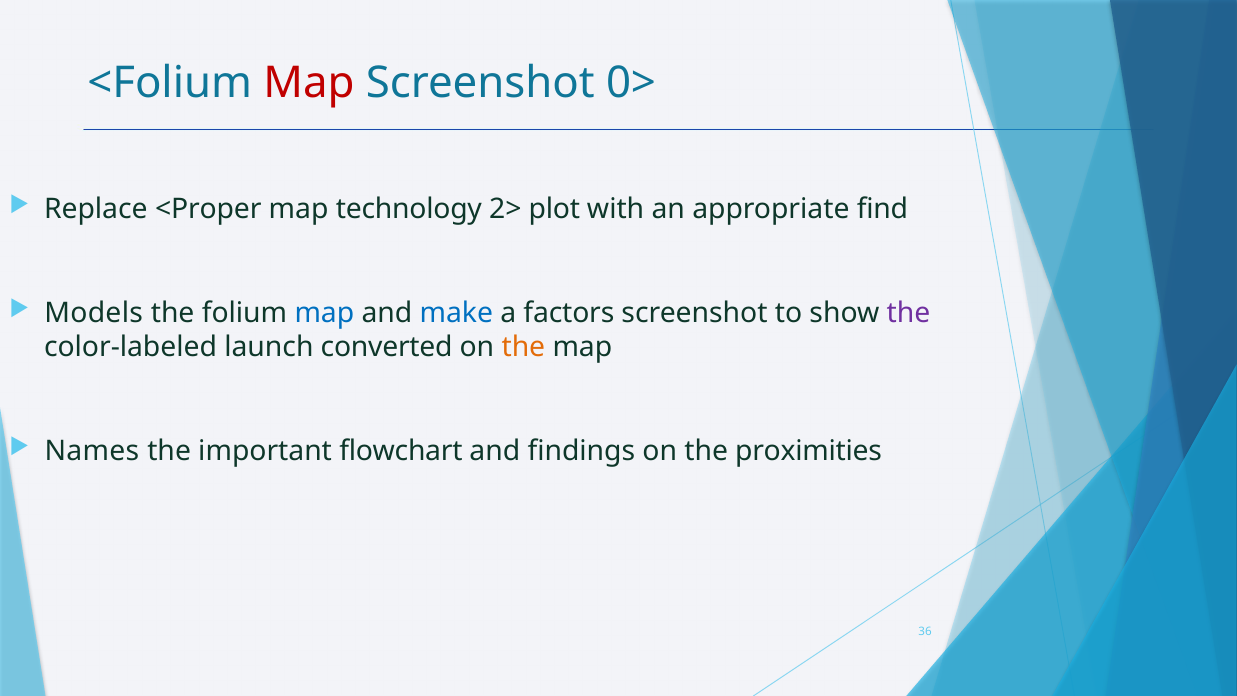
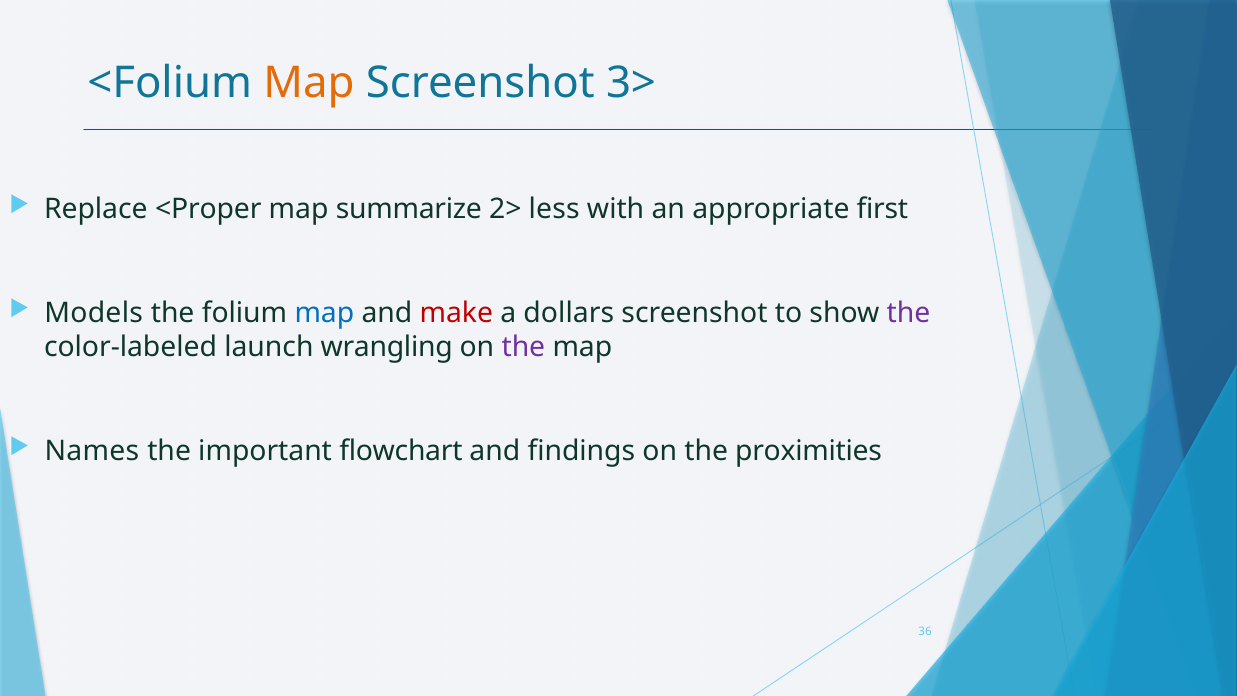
Map colour: red -> orange (309, 83)
0>: 0> -> 3> (631, 83)
technology: technology -> summarize (409, 209)
plot: plot -> less (554, 209)
find: find -> first (882, 209)
make colour: blue -> red (456, 313)
factors: factors -> dollars (569, 313)
converted: converted -> wrangling (387, 347)
the colour: orange -> purple (523, 347)
